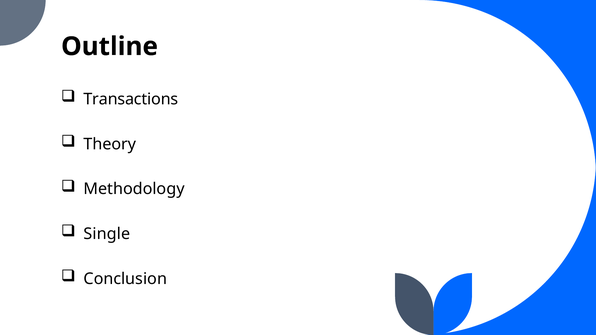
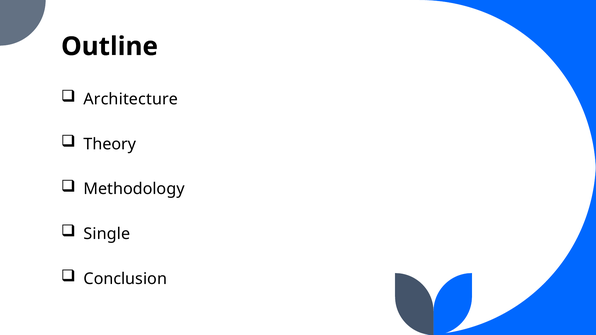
Transactions: Transactions -> Architecture (131, 99)
